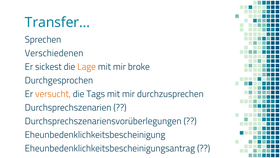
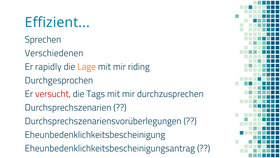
Transfer: Transfer -> Effizient (57, 22)
sickest: sickest -> rapidly (48, 67)
broke: broke -> riding (139, 67)
versucht colour: orange -> red (53, 94)
